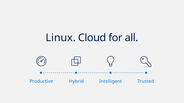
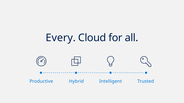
Linux: Linux -> Every (61, 38)
